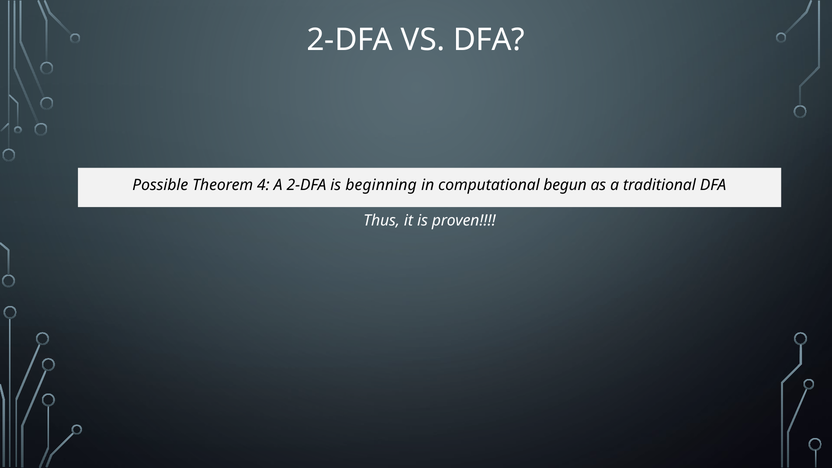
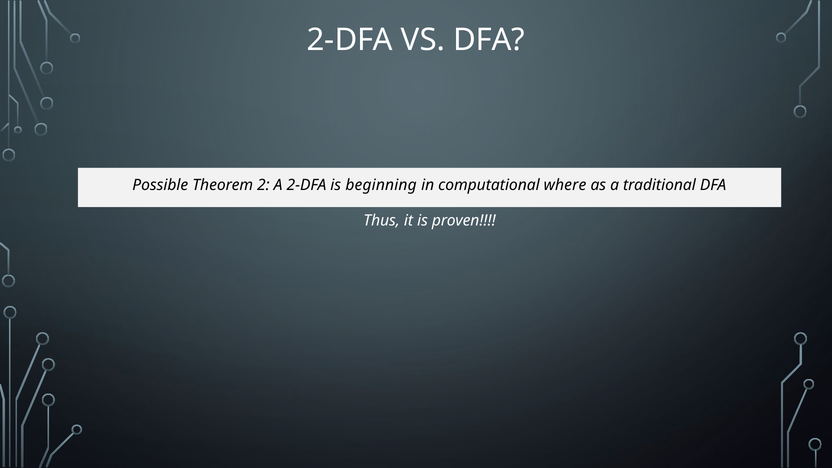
4: 4 -> 2 (263, 185)
begun: begun -> where (565, 185)
